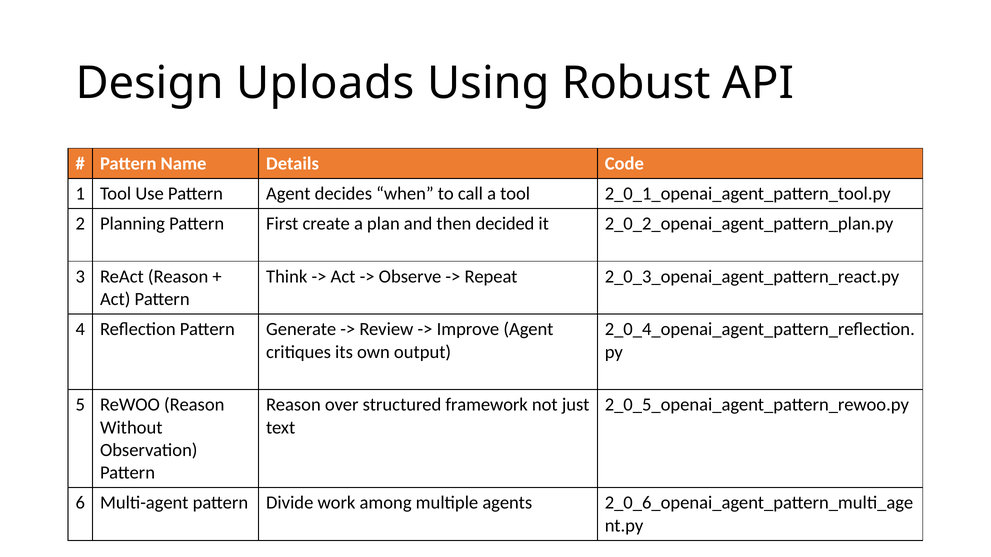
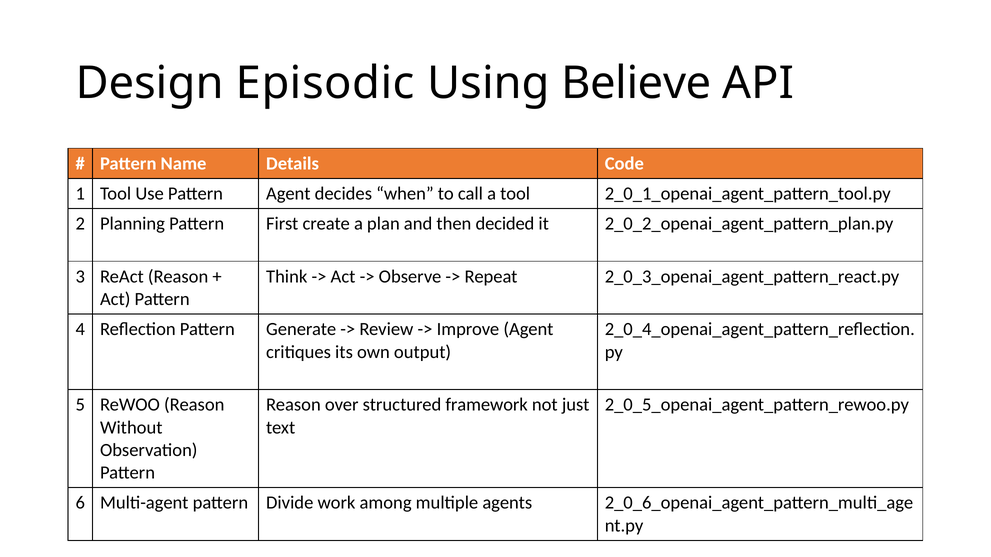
Uploads: Uploads -> Episodic (325, 83)
Robust: Robust -> Believe (636, 83)
